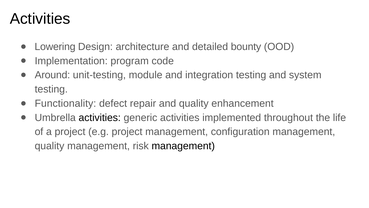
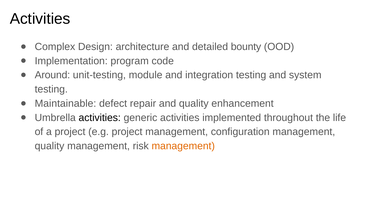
Lowering: Lowering -> Complex (55, 47)
Functionality: Functionality -> Maintainable (65, 103)
management colour: black -> orange (183, 146)
